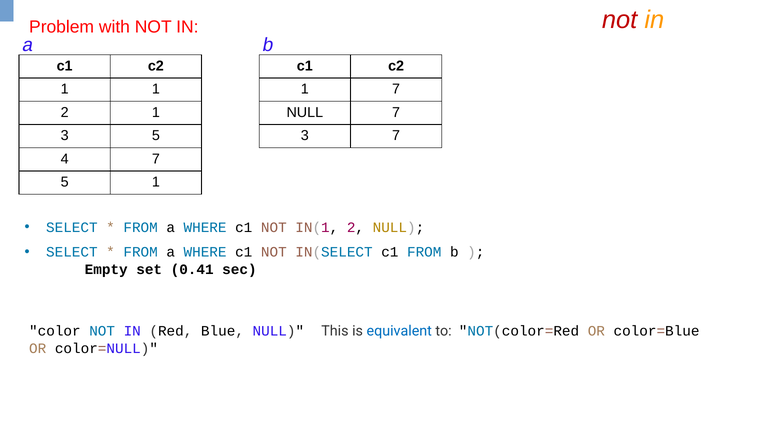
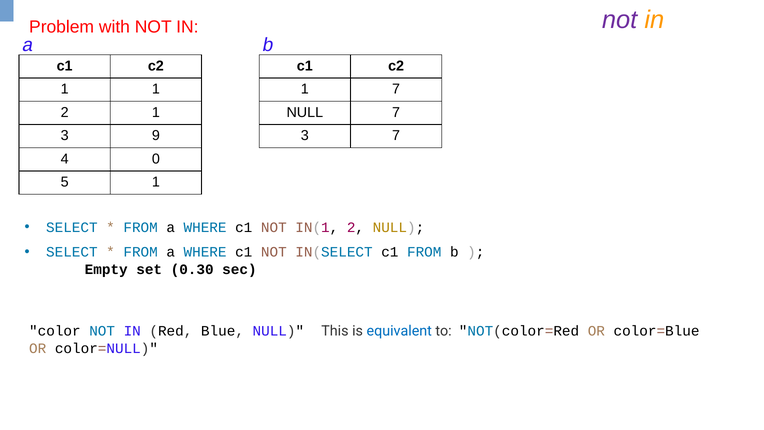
not colour: red -> purple (620, 20)
3 5: 5 -> 9 (156, 136)
4 7: 7 -> 0 (156, 159)
0.41: 0.41 -> 0.30 (192, 269)
